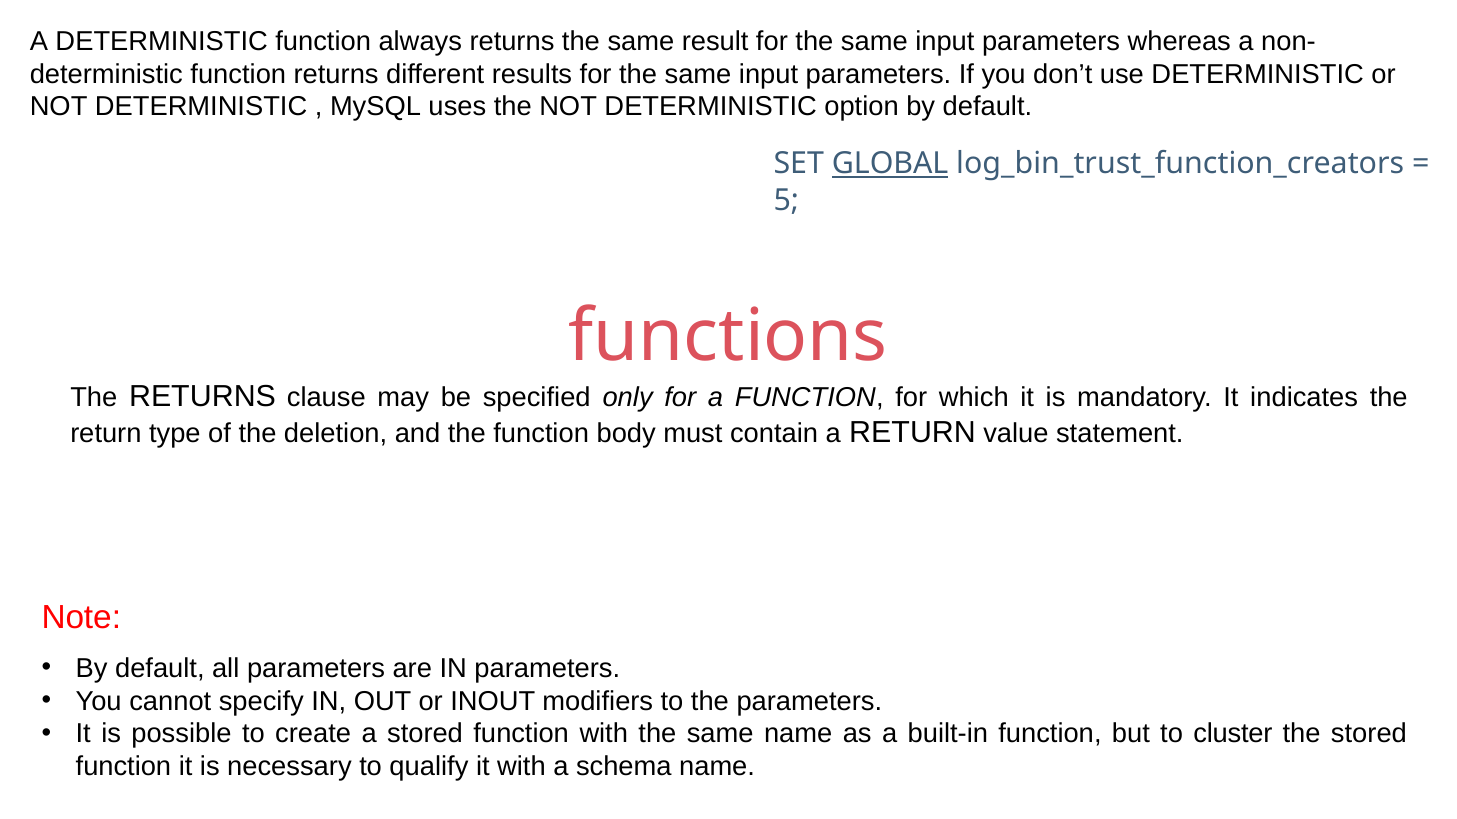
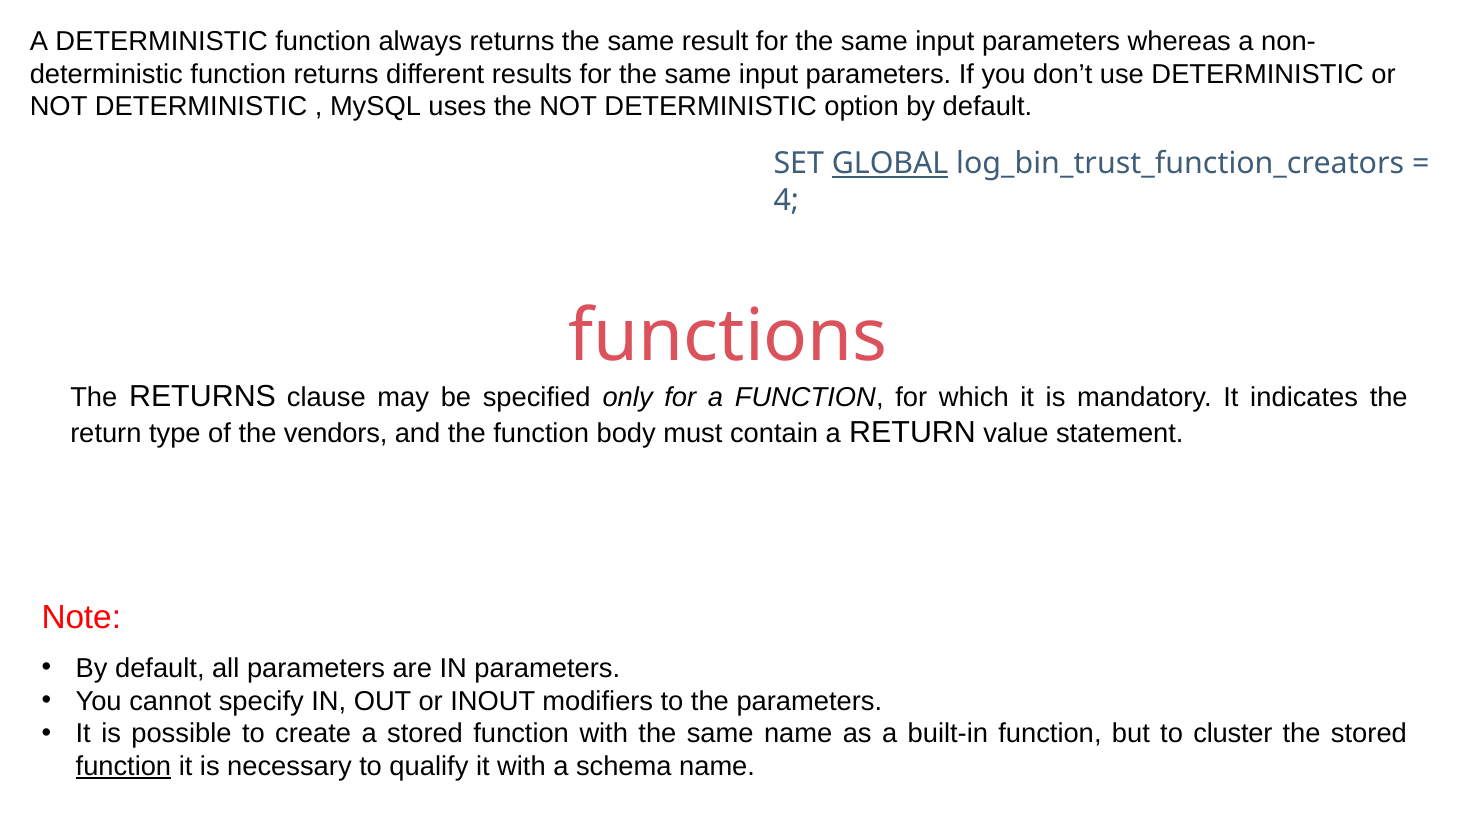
5: 5 -> 4 (786, 201)
deletion: deletion -> vendors (336, 434)
function underline: none -> present (123, 767)
